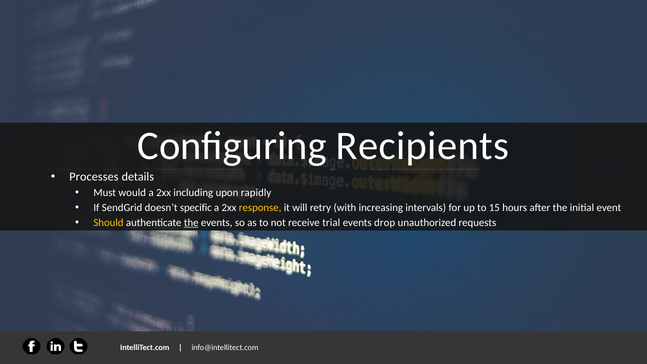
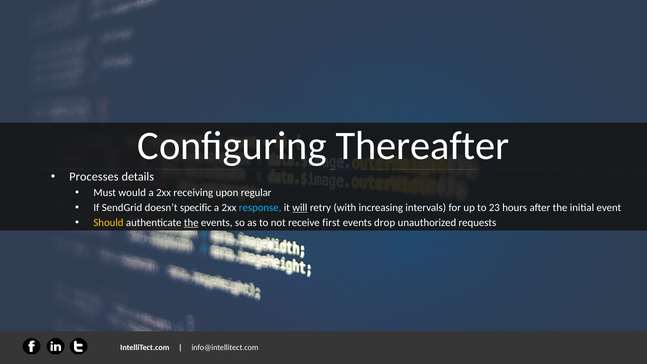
Recipients: Recipients -> Thereafter (423, 146)
including: including -> receiving (193, 193)
rapidly: rapidly -> regular (256, 193)
response colour: yellow -> light blue (260, 208)
will underline: none -> present (300, 208)
15: 15 -> 23 (494, 208)
trial: trial -> first (331, 223)
